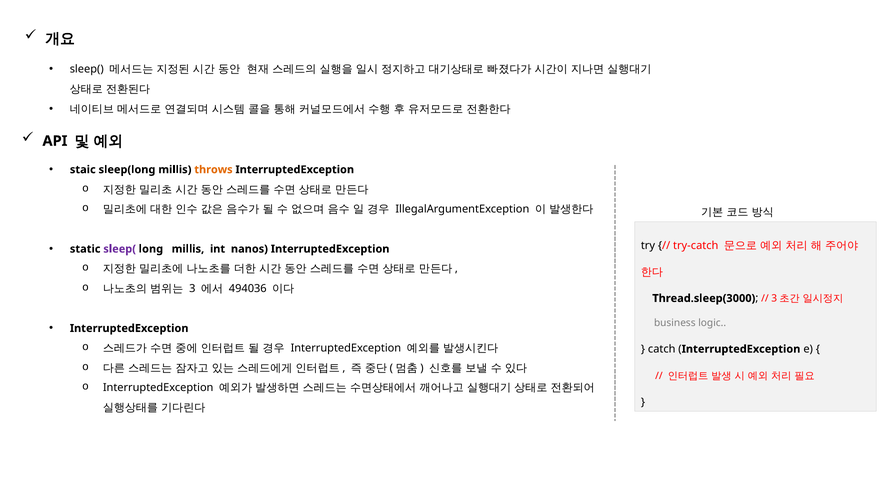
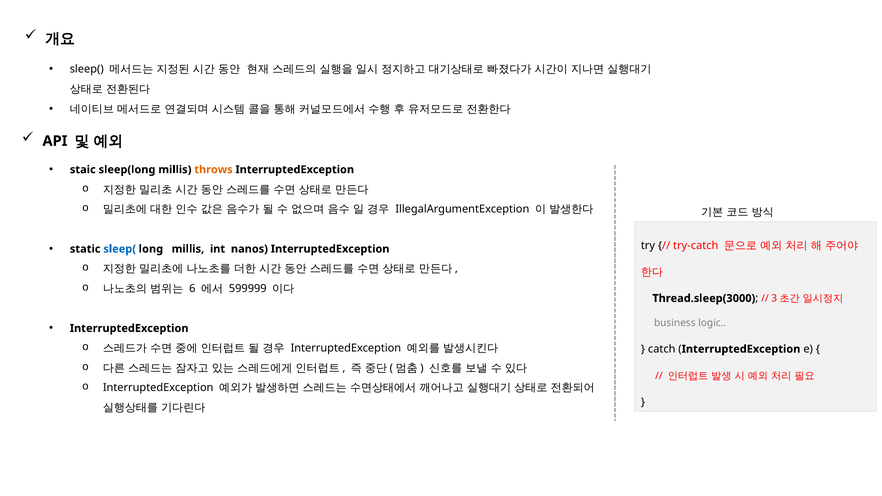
sleep( colour: purple -> blue (120, 249)
3: 3 -> 6 (192, 289)
494036: 494036 -> 599999 (248, 289)
